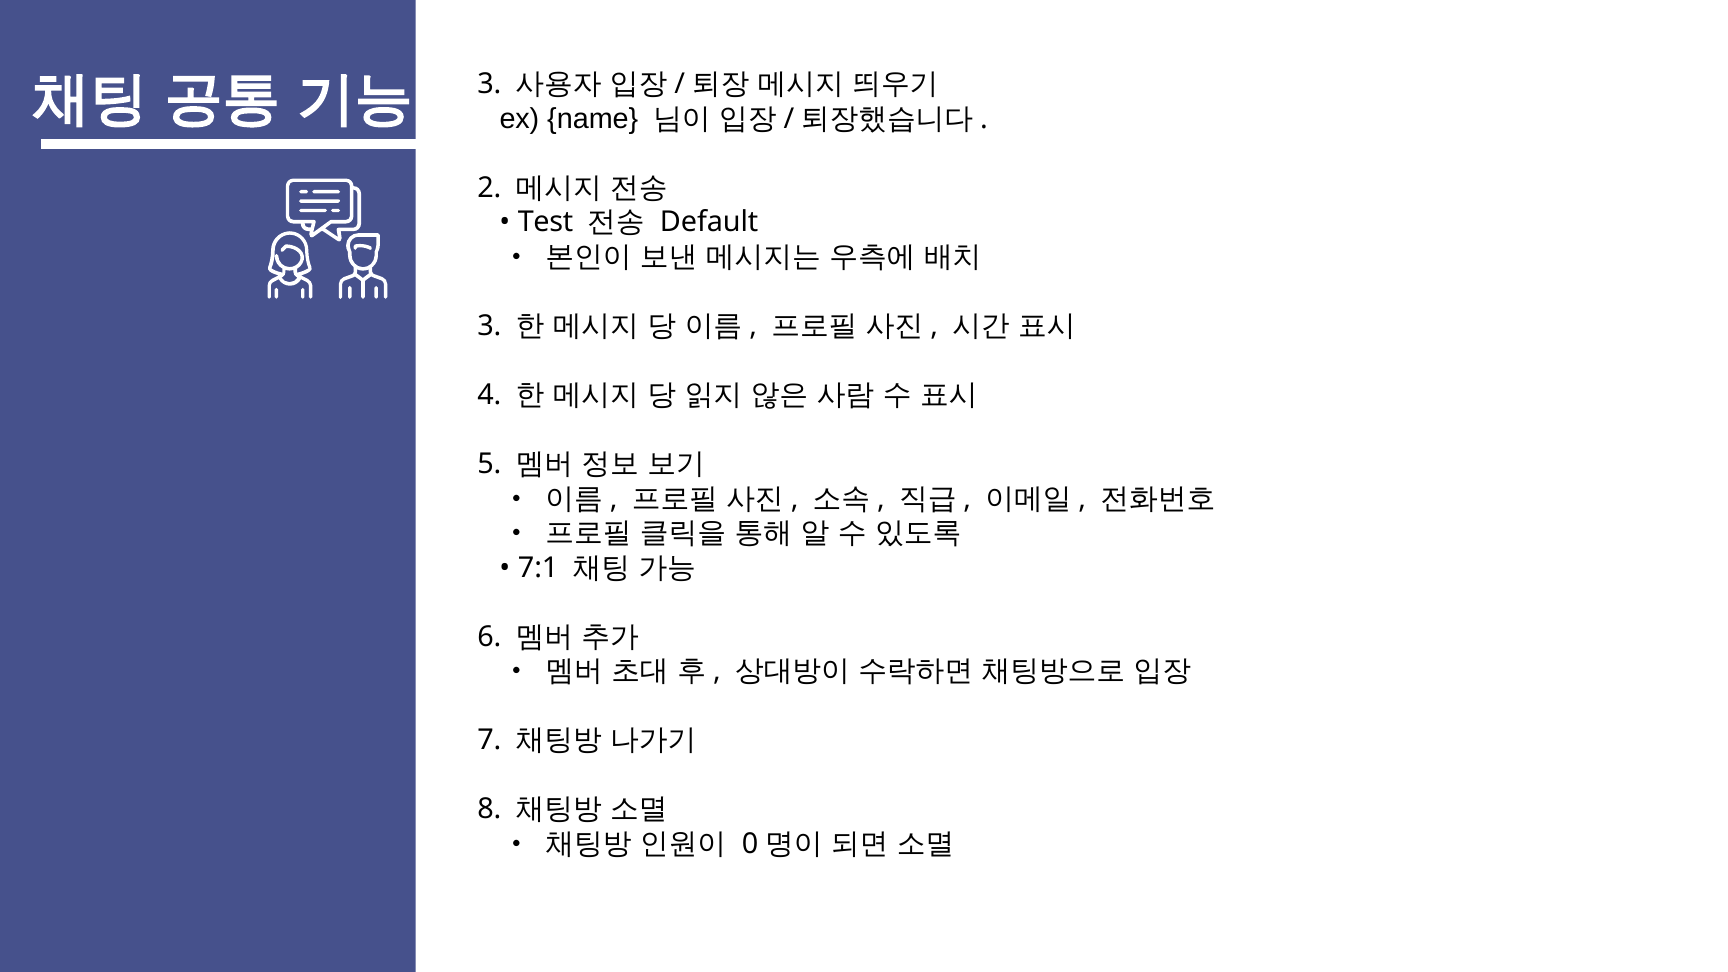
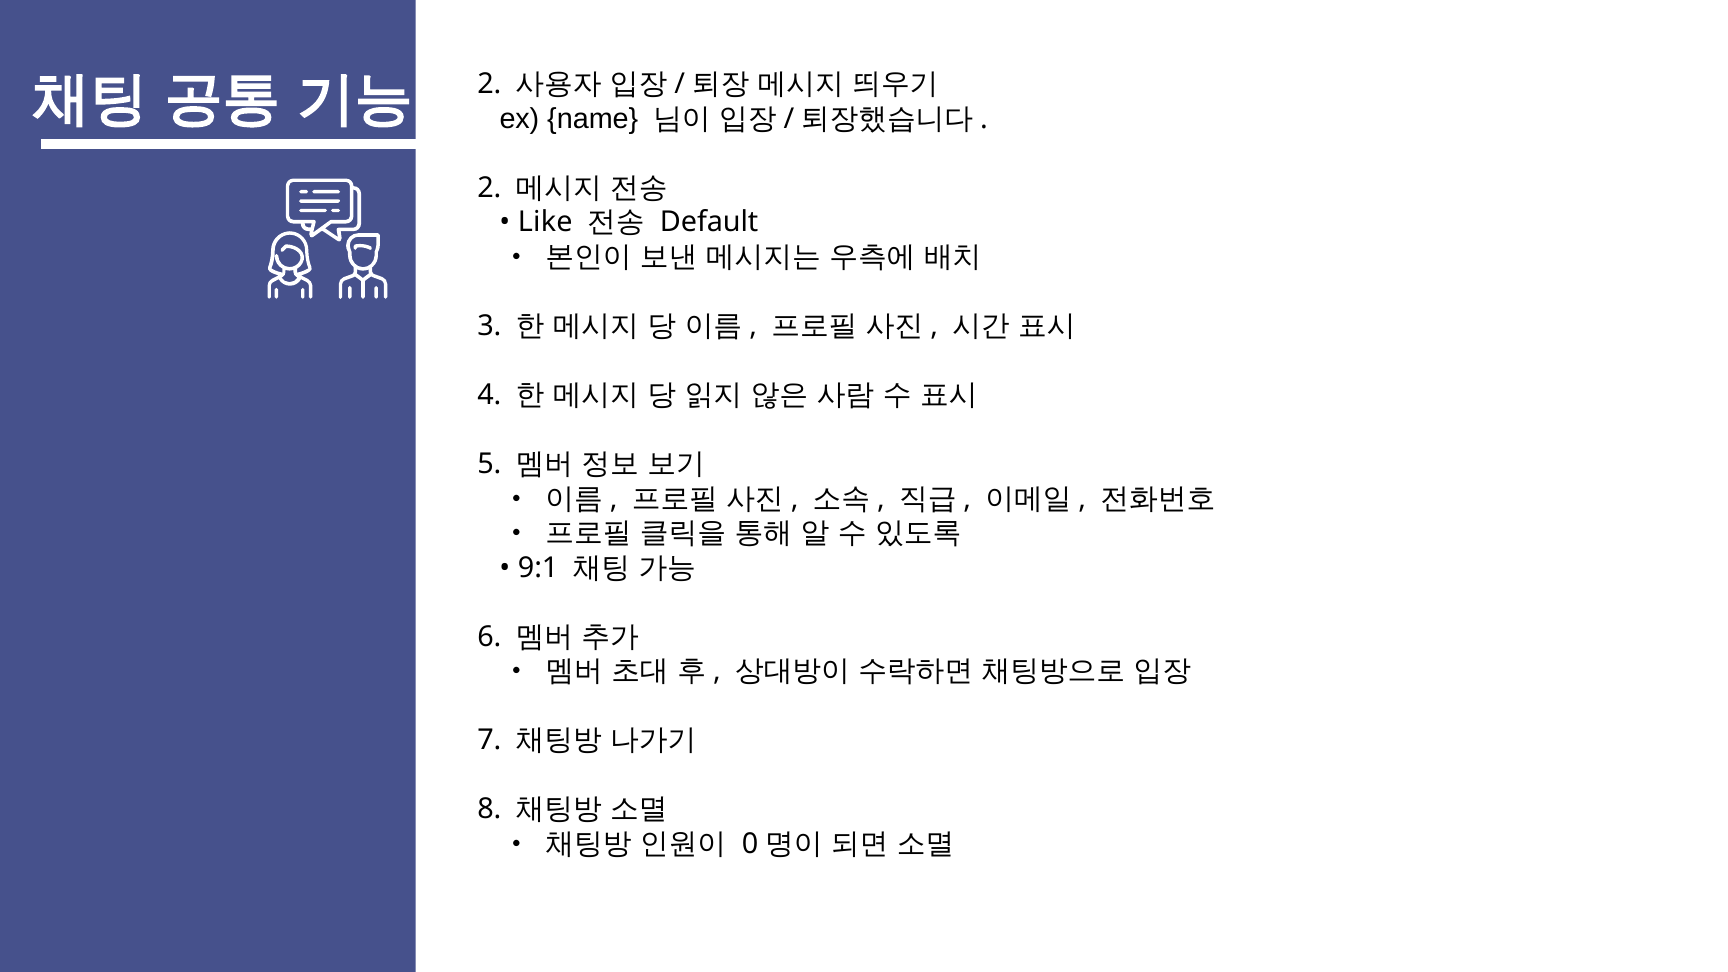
3: 3 -> 2 (489, 84)
Test: Test -> Like (545, 222)
7:1: 7:1 -> 9:1 (538, 568)
